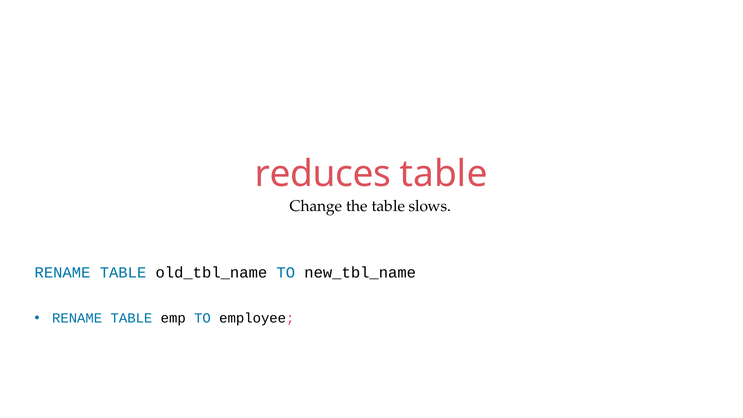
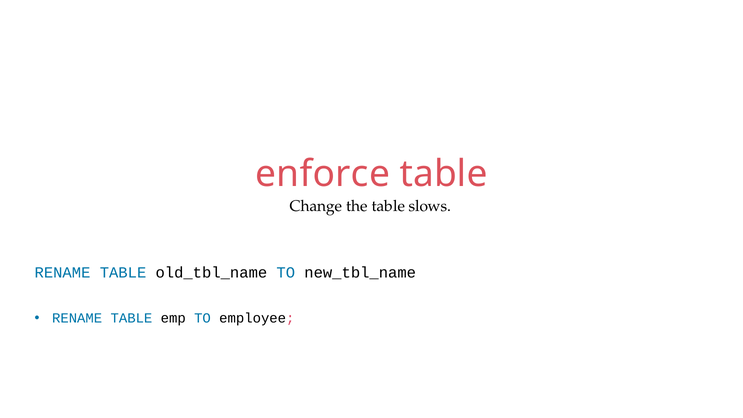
reduces: reduces -> enforce (323, 174)
